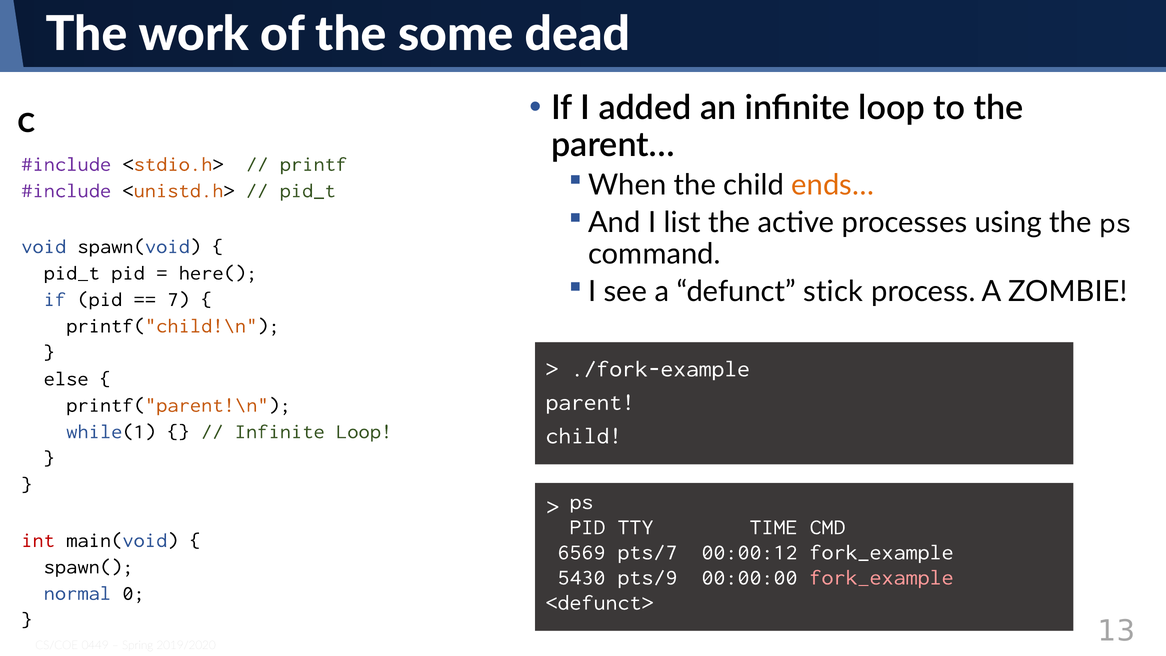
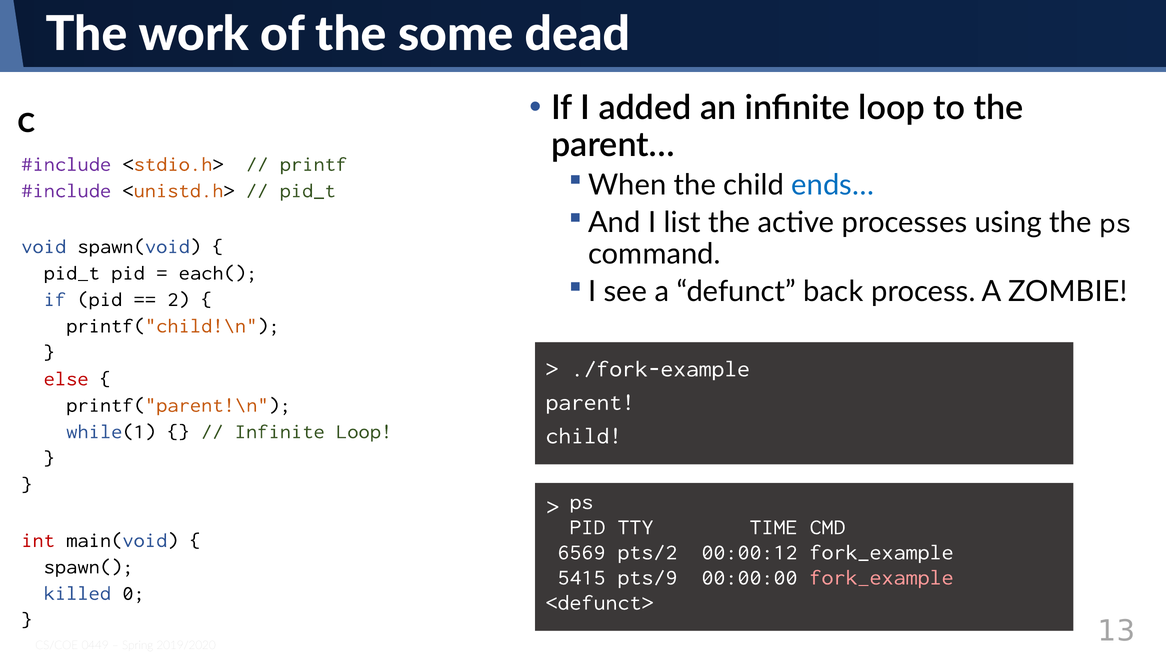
ends… colour: orange -> blue (833, 185)
here(: here( -> each( (218, 273)
stick: stick -> back (833, 292)
7: 7 -> 2 (179, 299)
else colour: black -> red (66, 378)
pts/7: pts/7 -> pts/2 (647, 552)
5430: 5430 -> 5415 (581, 577)
normal: normal -> killed (77, 593)
